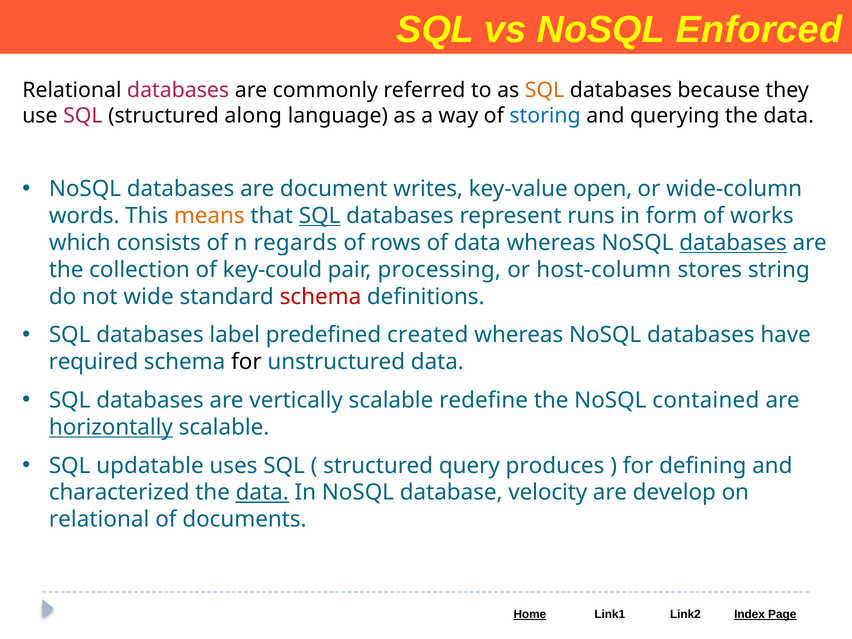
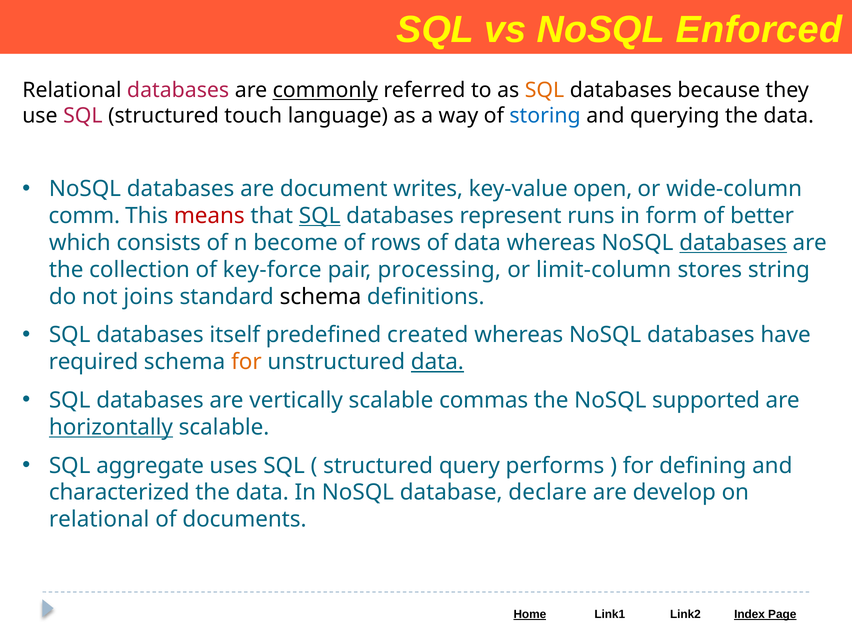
commonly underline: none -> present (325, 90)
along: along -> touch (253, 116)
words: words -> comm (84, 216)
means colour: orange -> red (209, 216)
works: works -> better (762, 216)
regards: regards -> become (295, 243)
key-could: key-could -> key-force (272, 270)
host-column: host-column -> limit-column (604, 270)
wide: wide -> joins (149, 297)
schema colour: red -> black (320, 297)
label: label -> itself (235, 335)
for colour: black -> orange (246, 362)
data underline: none -> present (437, 362)
redefine: redefine -> commas (484, 400)
contained: contained -> supported (706, 400)
updatable: updatable -> aggregate (150, 466)
produces: produces -> performs (555, 466)
data underline: present -> none (262, 493)
velocity: velocity -> declare (548, 493)
